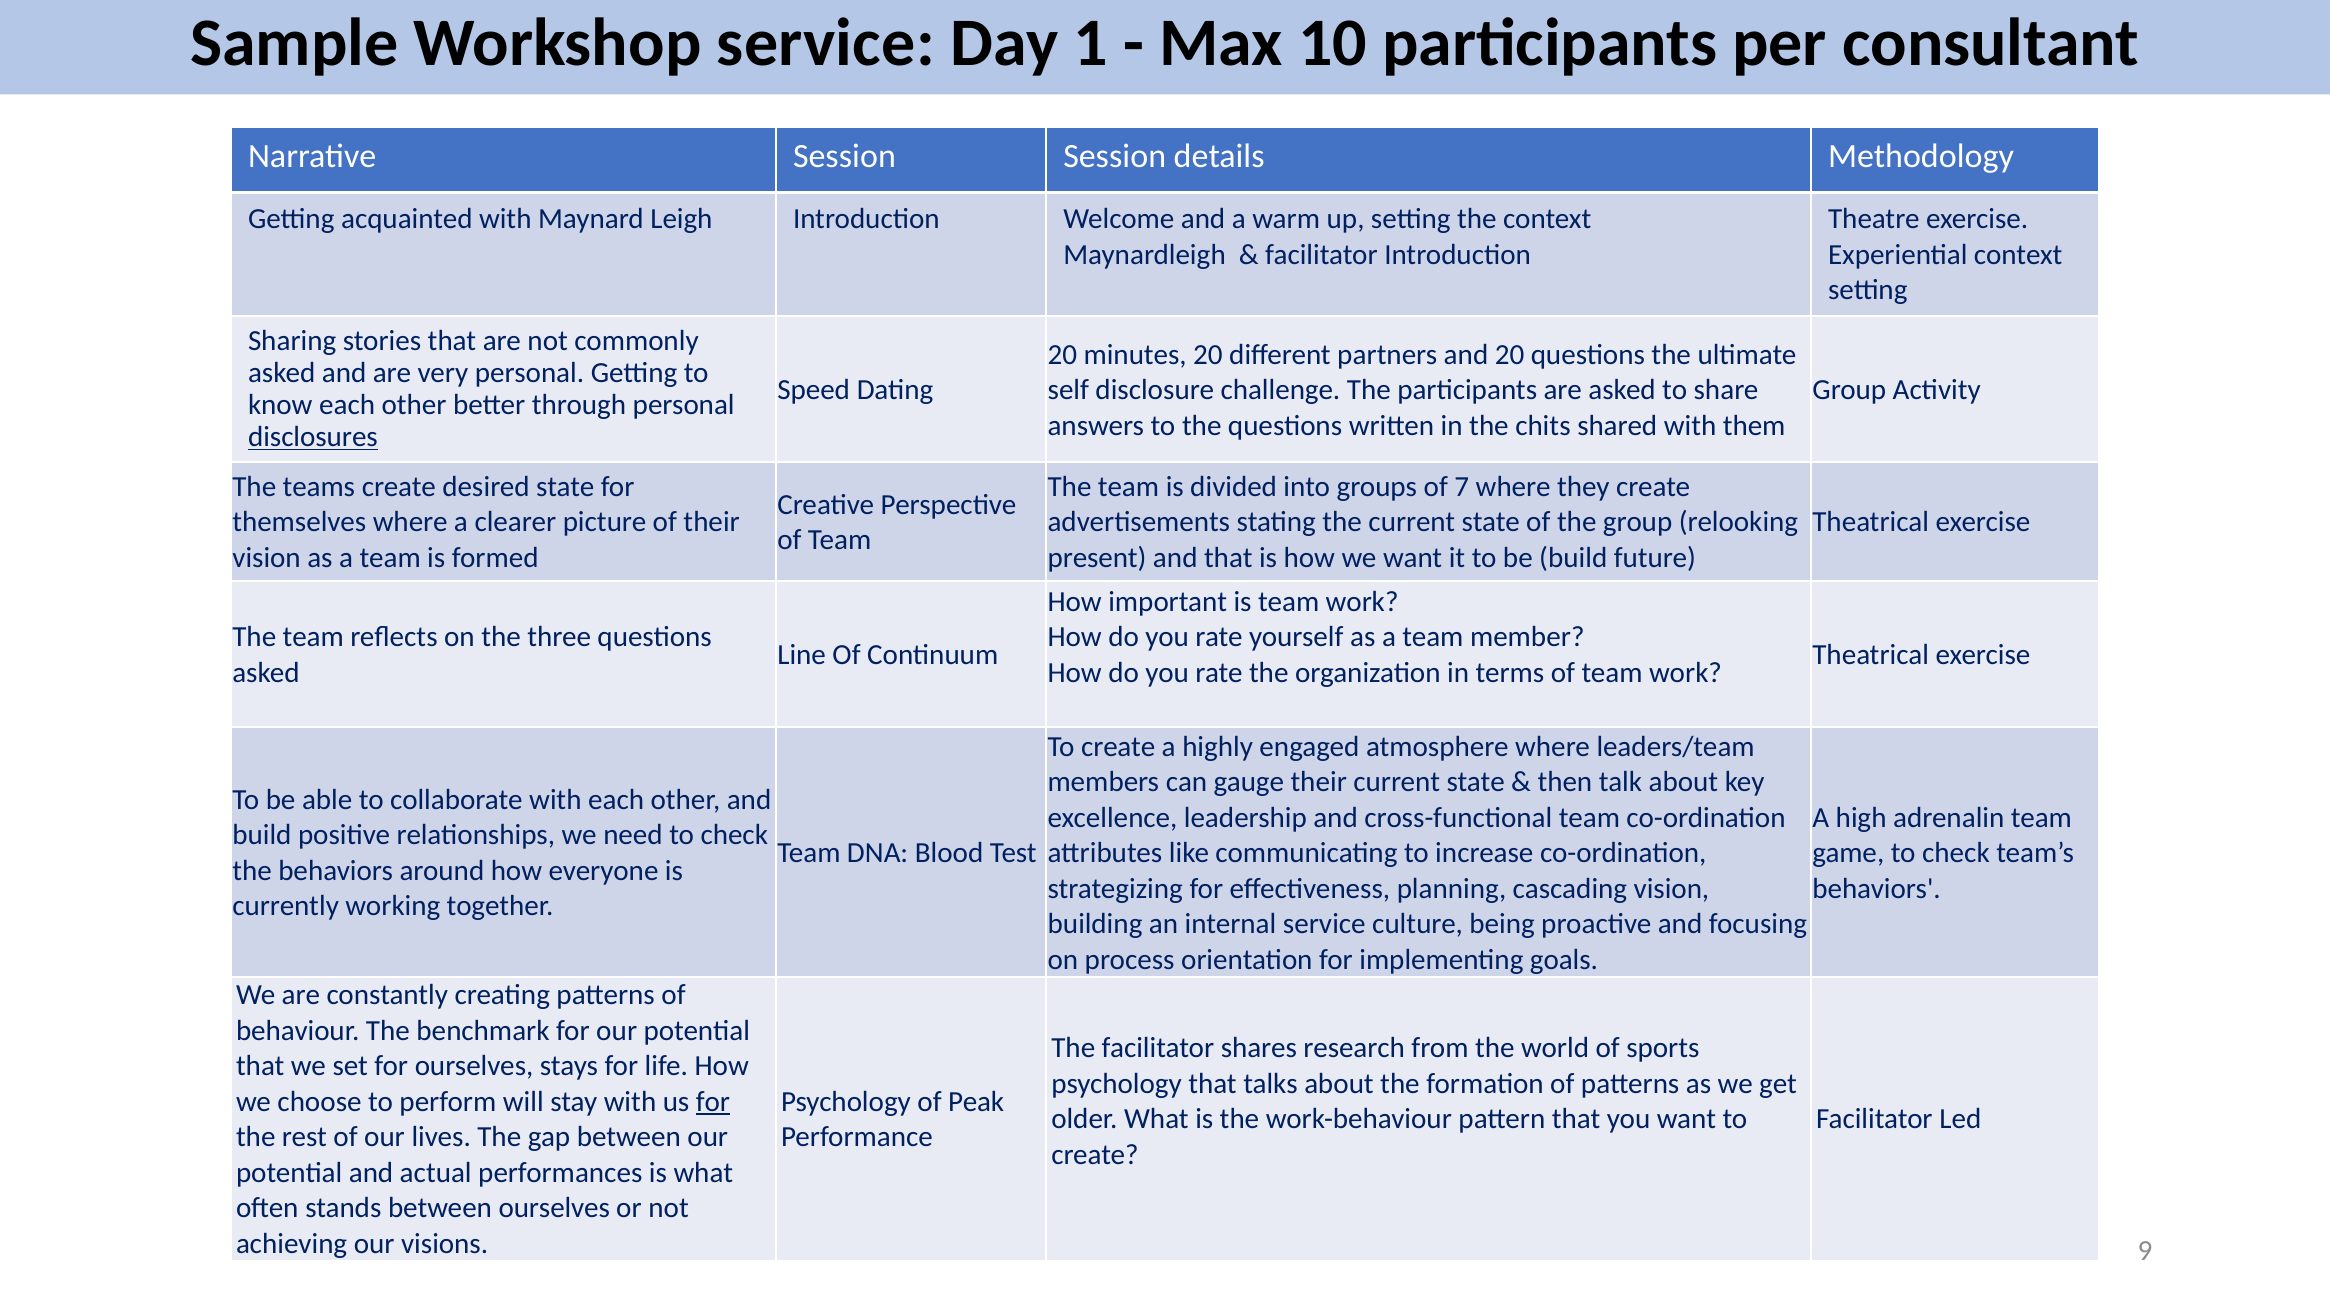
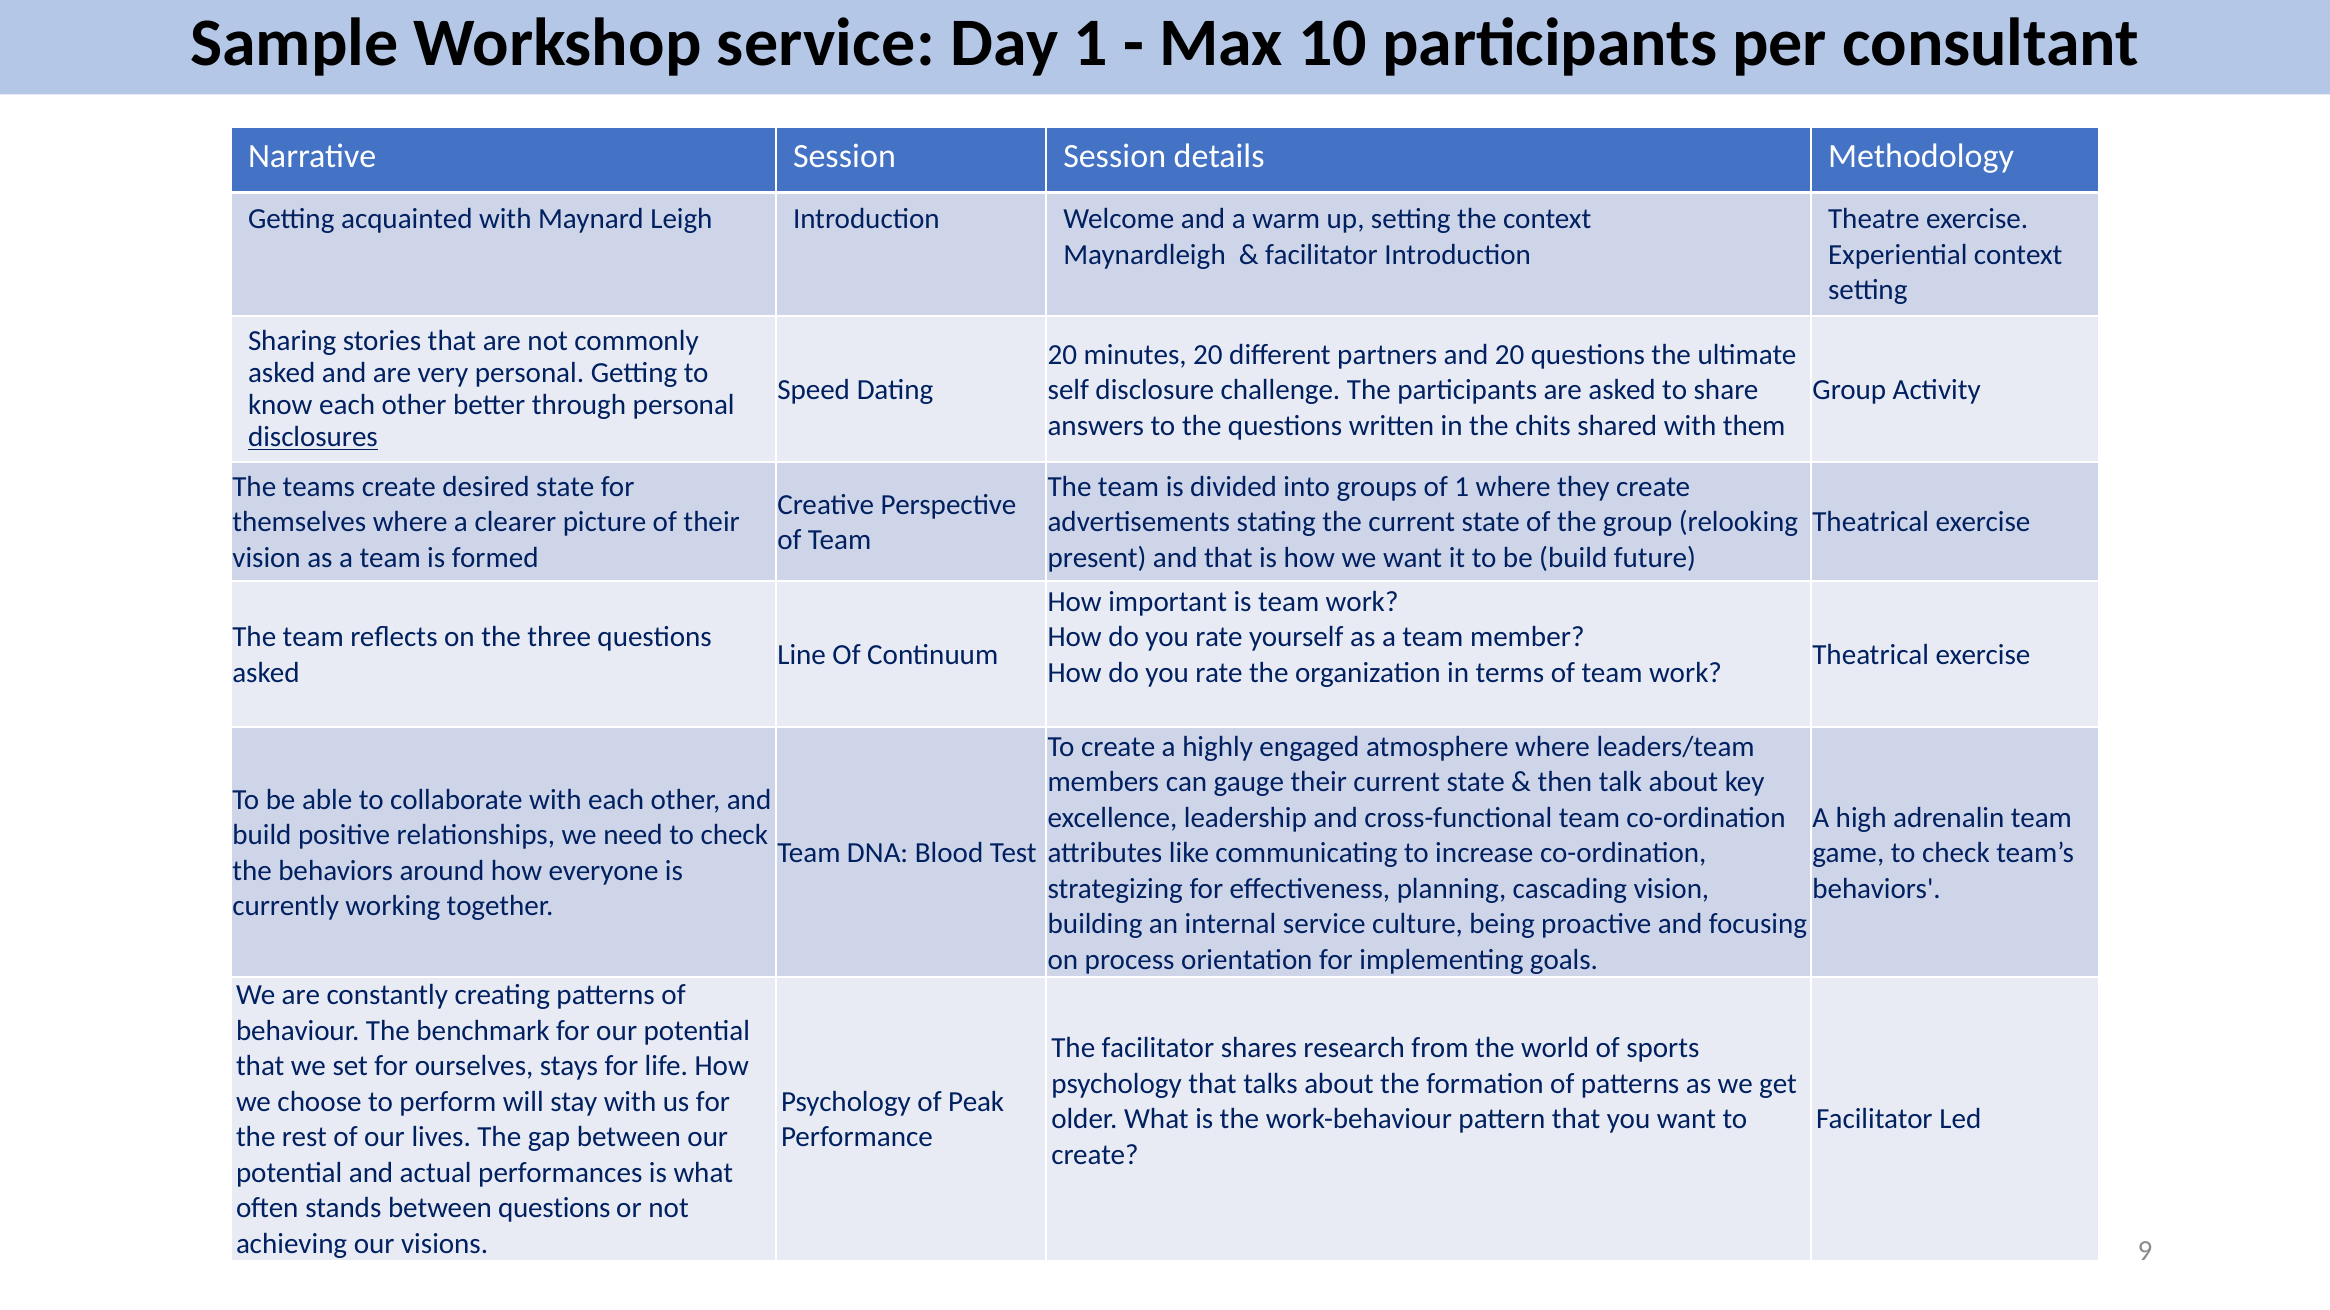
of 7: 7 -> 1 (1462, 487)
for underline: present -> none (713, 1102)
between ourselves: ourselves -> questions (554, 1209)
